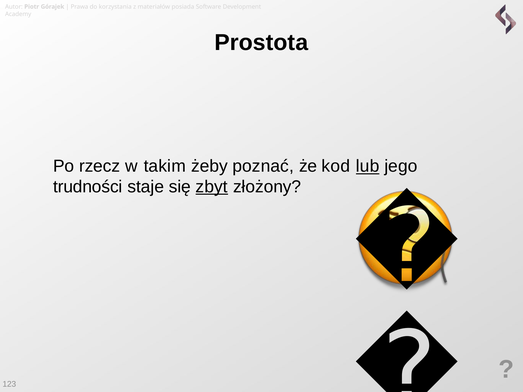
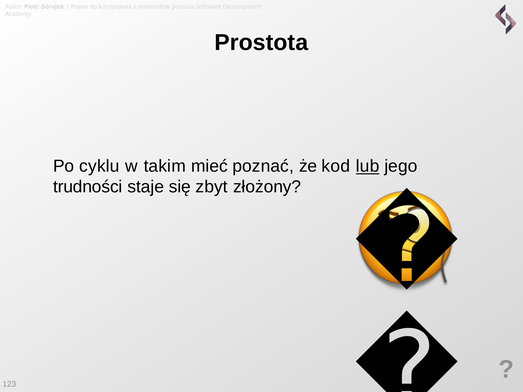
rzecz: rzecz -> cyklu (99, 166)
żeby: żeby -> mieć (209, 166)
zbyt underline: present -> none (212, 187)
